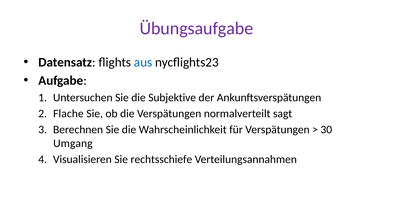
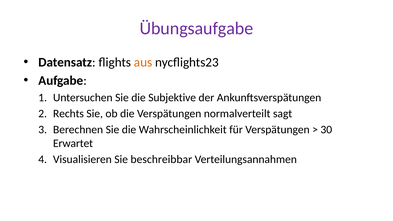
aus colour: blue -> orange (143, 62)
Flache: Flache -> Rechts (68, 114)
Umgang: Umgang -> Erwartet (73, 143)
rechtsschiefe: rechtsschiefe -> beschreibbar (161, 159)
